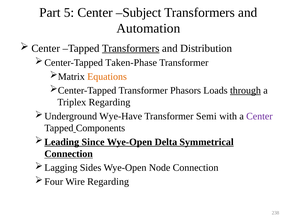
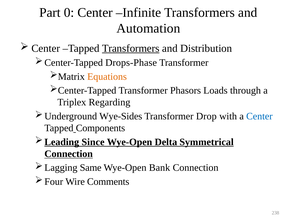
5: 5 -> 0 (69, 13)
Subject: Subject -> Infinite (139, 13)
Taken-Phase: Taken-Phase -> Drops-Phase (131, 63)
through underline: present -> none (245, 90)
Wye-Have: Wye-Have -> Wye-Sides (121, 116)
Semi: Semi -> Drop (206, 116)
Center colour: purple -> blue (259, 116)
Sides: Sides -> Same (91, 168)
Node: Node -> Bank (160, 168)
Wire Regarding: Regarding -> Comments (108, 181)
